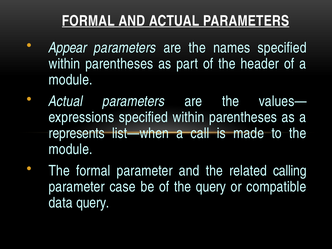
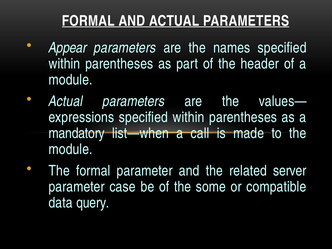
represents: represents -> mandatory (77, 133)
calling: calling -> server (290, 171)
the query: query -> some (211, 187)
